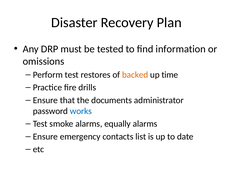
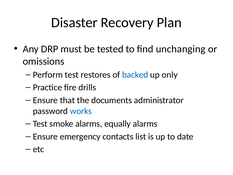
information: information -> unchanging (181, 49)
backed colour: orange -> blue (135, 75)
time: time -> only (170, 75)
